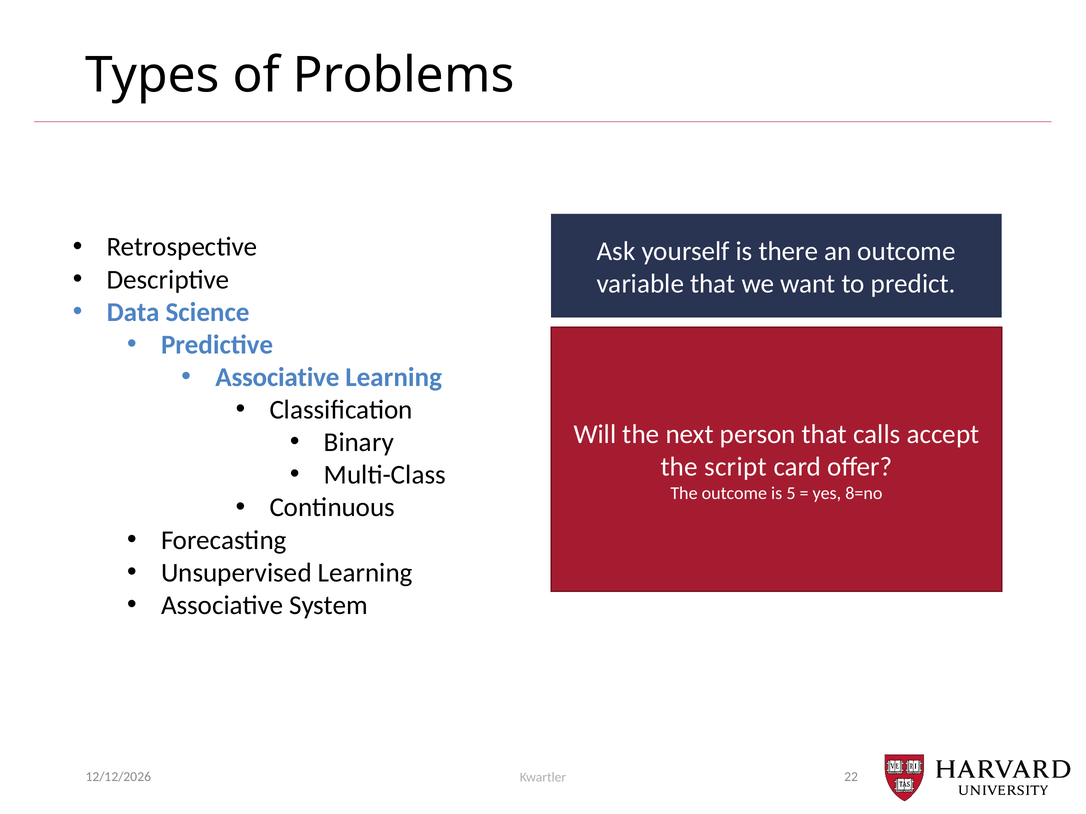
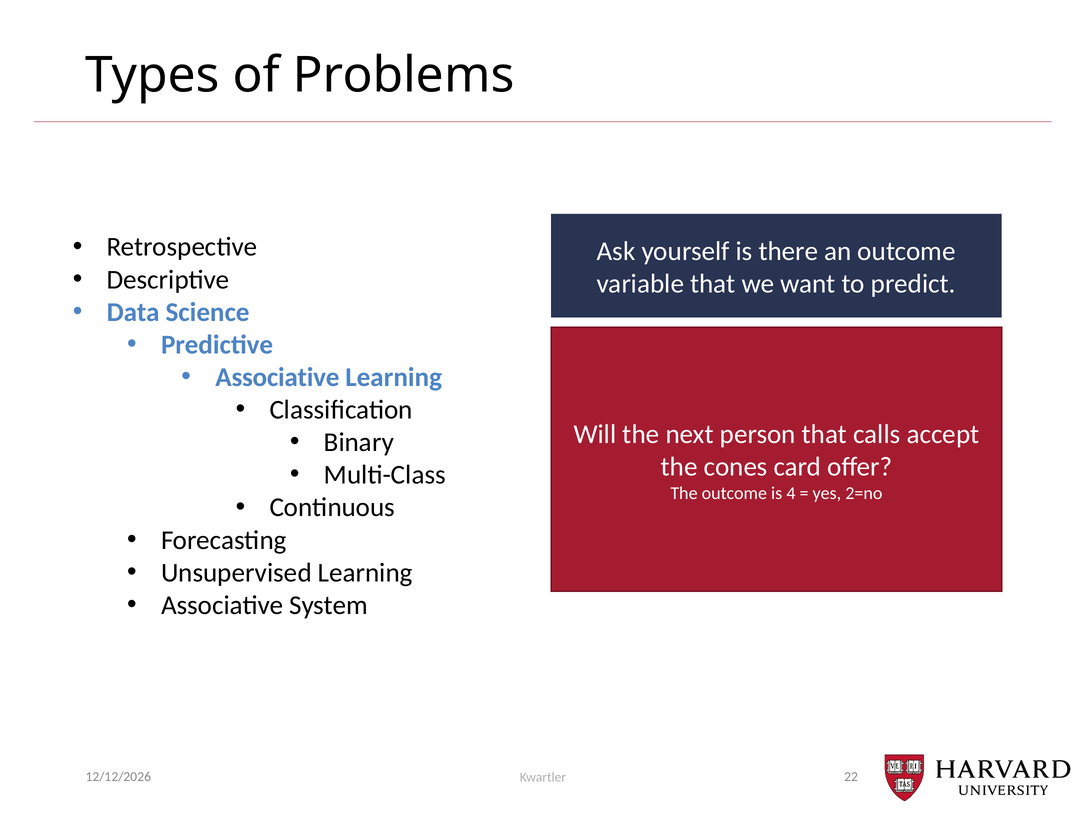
script: script -> cones (736, 467)
5: 5 -> 4 (791, 493)
8=no: 8=no -> 2=no (864, 493)
